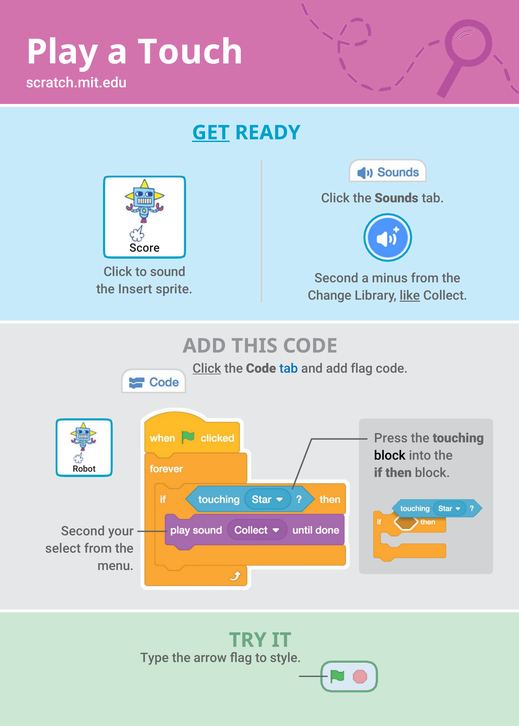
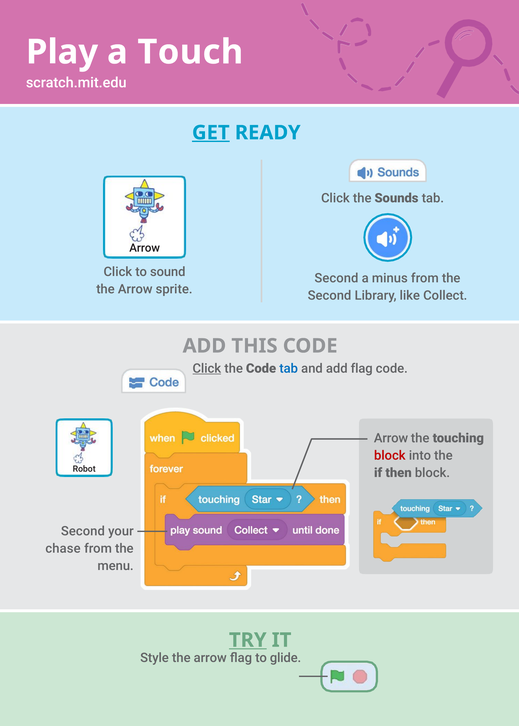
Score: Score -> Arrow (145, 248)
Insert: Insert -> Arrow (135, 289)
Change: Change -> Second (330, 296)
like underline: present -> none (410, 296)
Press: Press -> Arrow (391, 439)
block colour: black -> red (390, 456)
select: select -> chase (63, 549)
TRY underline: none -> present (248, 641)
Type: Type -> Style (154, 658)
style: style -> glide (286, 658)
